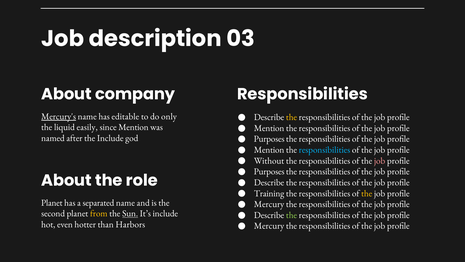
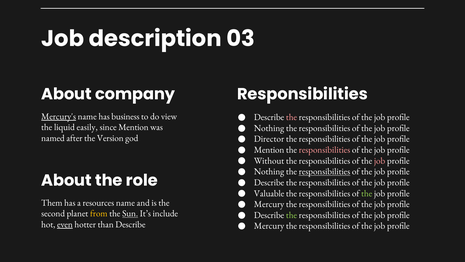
the colour: yellow -> pink (292, 117)
editable: editable -> business (125, 116)
only: only -> view (169, 116)
Mention: Mention -> Nothing (269, 128)
Purposes: Purposes -> Director (269, 139)
the Include: Include -> Version (110, 138)
responsibilities colour: light blue -> pink (325, 150)
Purposes: Purposes -> Nothing (269, 171)
responsibilities underline: none -> present (325, 171)
Training: Training -> Valuable (269, 193)
the colour: yellow -> light green (367, 193)
Planet: Planet -> Them (52, 202)
separated: separated -> resources (98, 202)
even underline: none -> present (65, 224)
than Harbors: Harbors -> Describe (130, 224)
